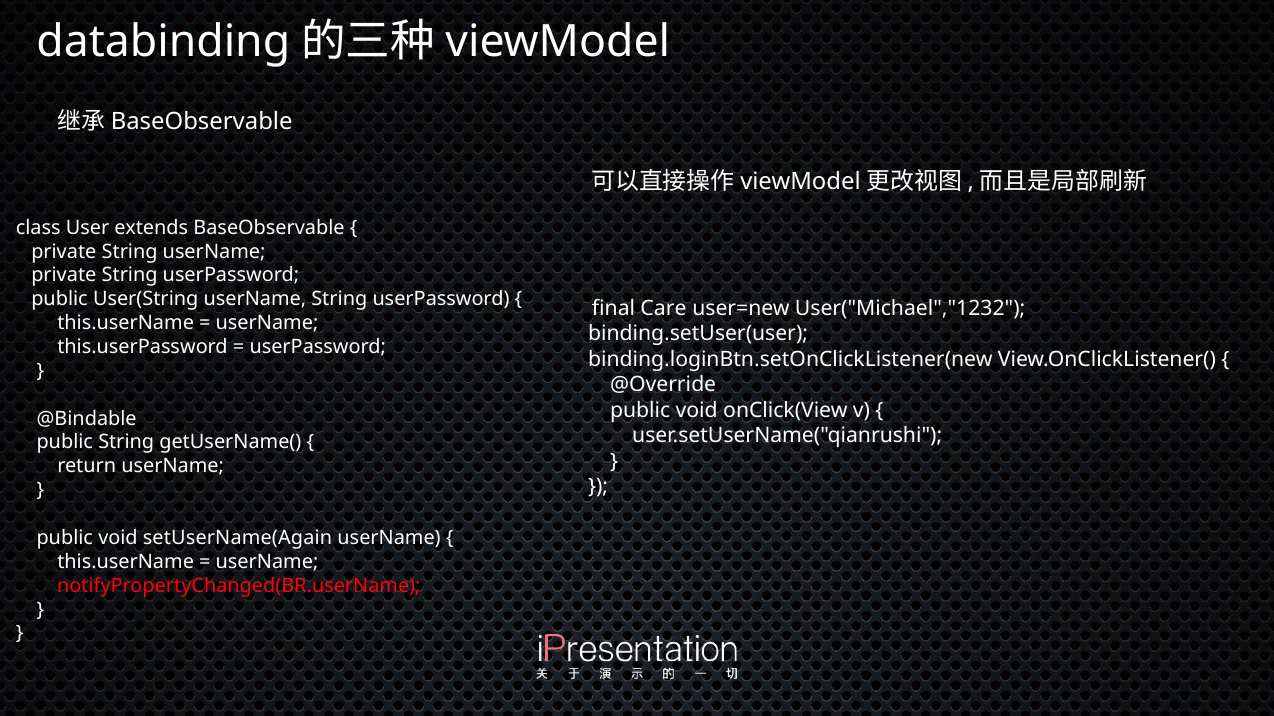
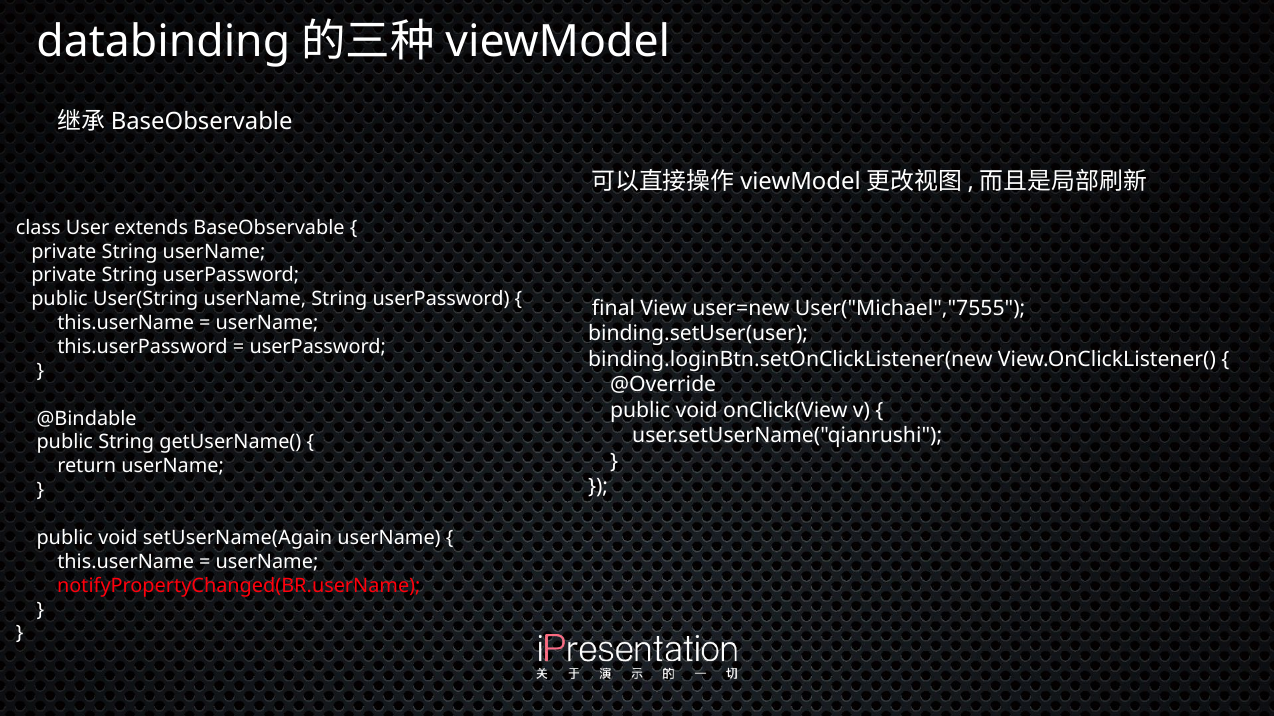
Care: Care -> View (664, 309)
User("Michael","1232: User("Michael","1232 -> User("Michael","7555 (910, 309)
